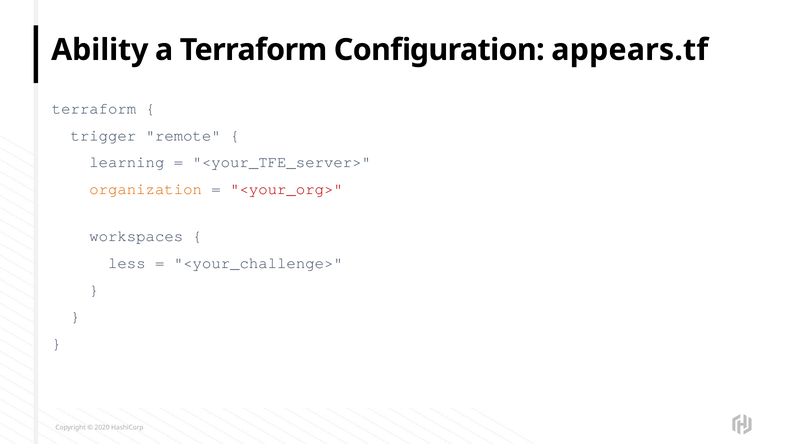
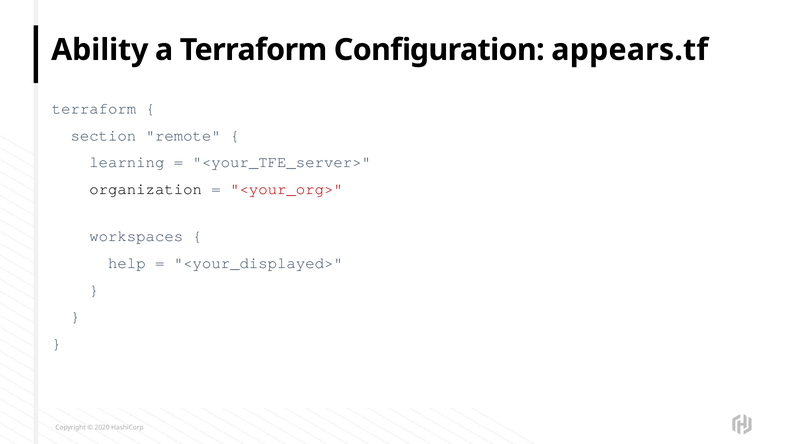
trigger: trigger -> section (103, 135)
organization colour: orange -> black (146, 189)
less: less -> help (127, 263)
<your_challenge>: <your_challenge> -> <your_displayed> (258, 263)
